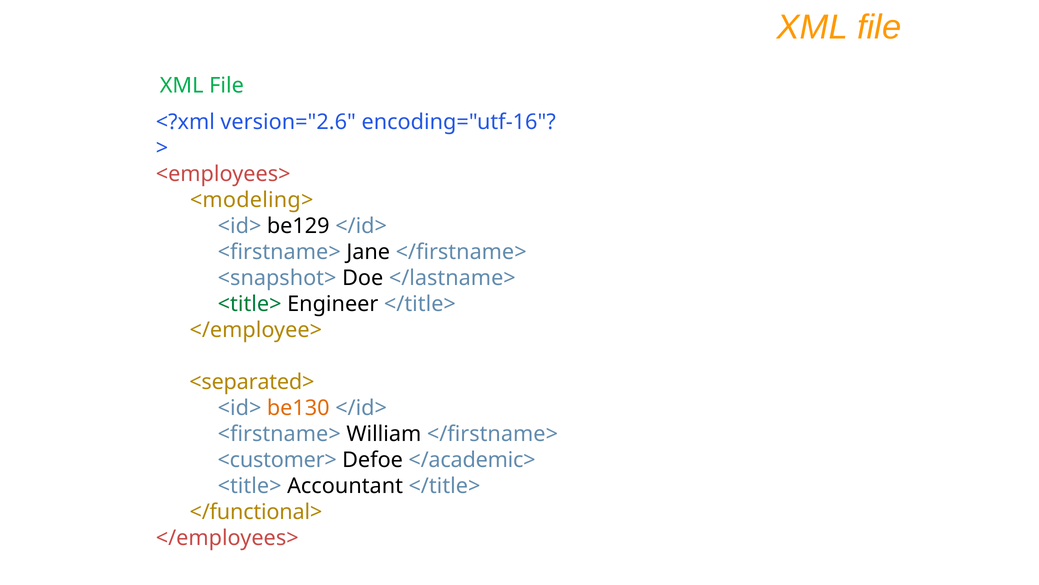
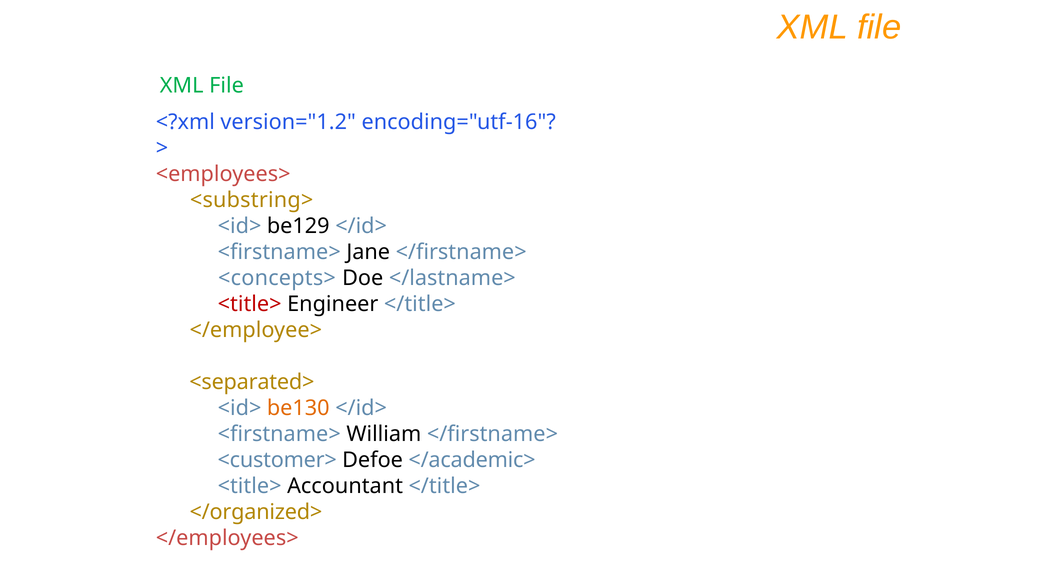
version="2.6: version="2.6 -> version="1.2 (288, 122)
<modeling>: <modeling> -> <substring> (252, 200)
<snapshot>: <snapshot> -> <concepts> (277, 278)
<title> colour: green -> red (250, 304)
</functional>: </functional> -> </organized> (256, 512)
